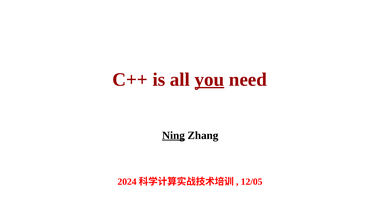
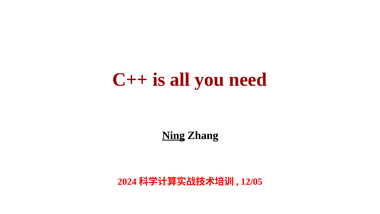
you underline: present -> none (209, 79)
